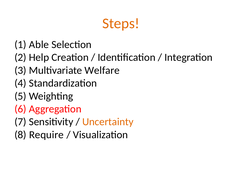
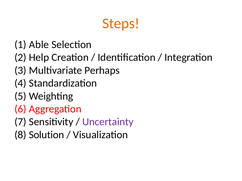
Welfare: Welfare -> Perhaps (102, 71)
Uncertainty colour: orange -> purple (108, 122)
Require: Require -> Solution (46, 135)
